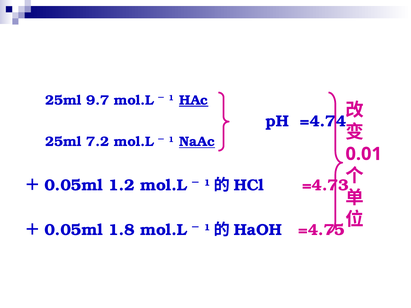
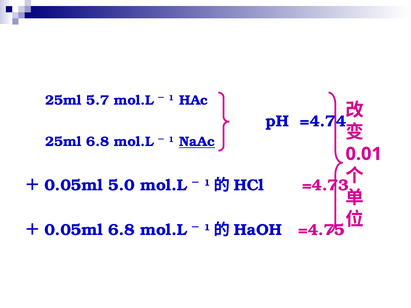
9.7: 9.7 -> 5.7 (98, 100)
HAc underline: present -> none (194, 100)
25ml 7.2: 7.2 -> 6.8 (98, 142)
1.2: 1.2 -> 5.0 (122, 185)
＋0.05ml 1.8: 1.8 -> 6.8 (122, 230)
